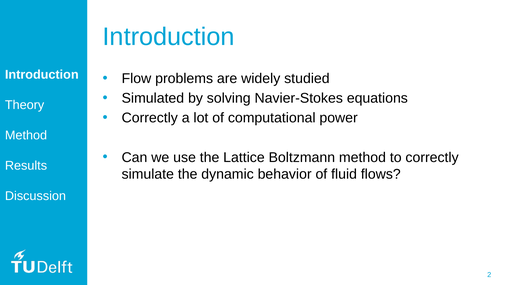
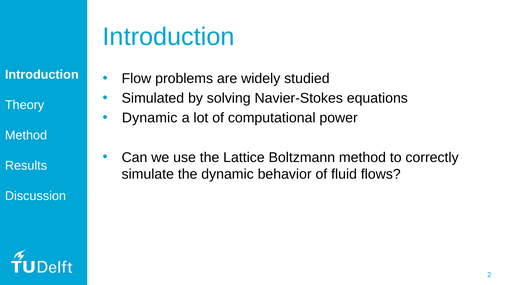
Correctly: Correctly -> Dynamic (150, 118)
